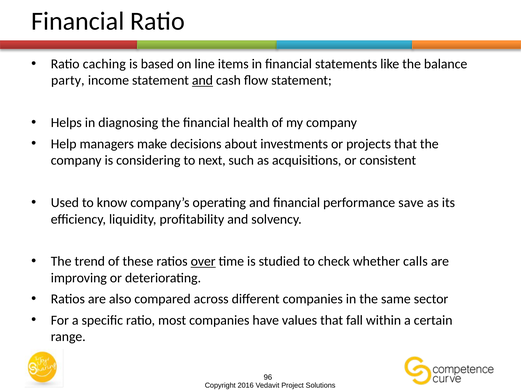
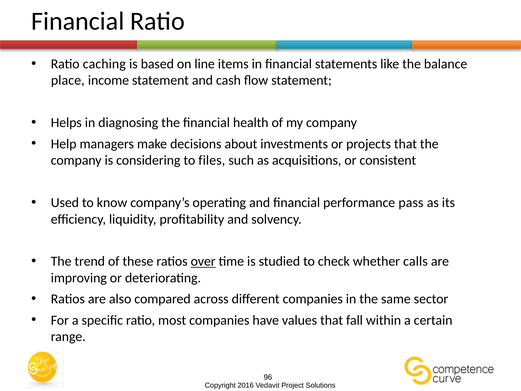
party: party -> place (68, 80)
and underline: present -> none (202, 80)
next: next -> files (212, 160)
save: save -> pass (411, 203)
